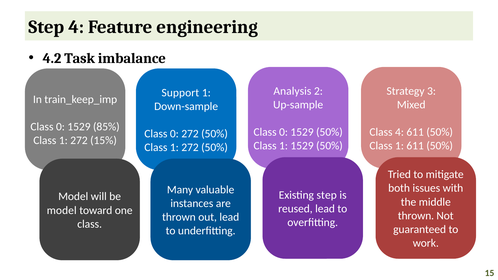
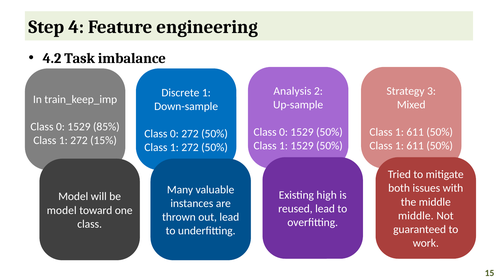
Support: Support -> Discrete (180, 93)
4: 4 -> 1 (399, 132)
Existing step: step -> high (327, 195)
thrown: thrown -> middle (416, 216)
